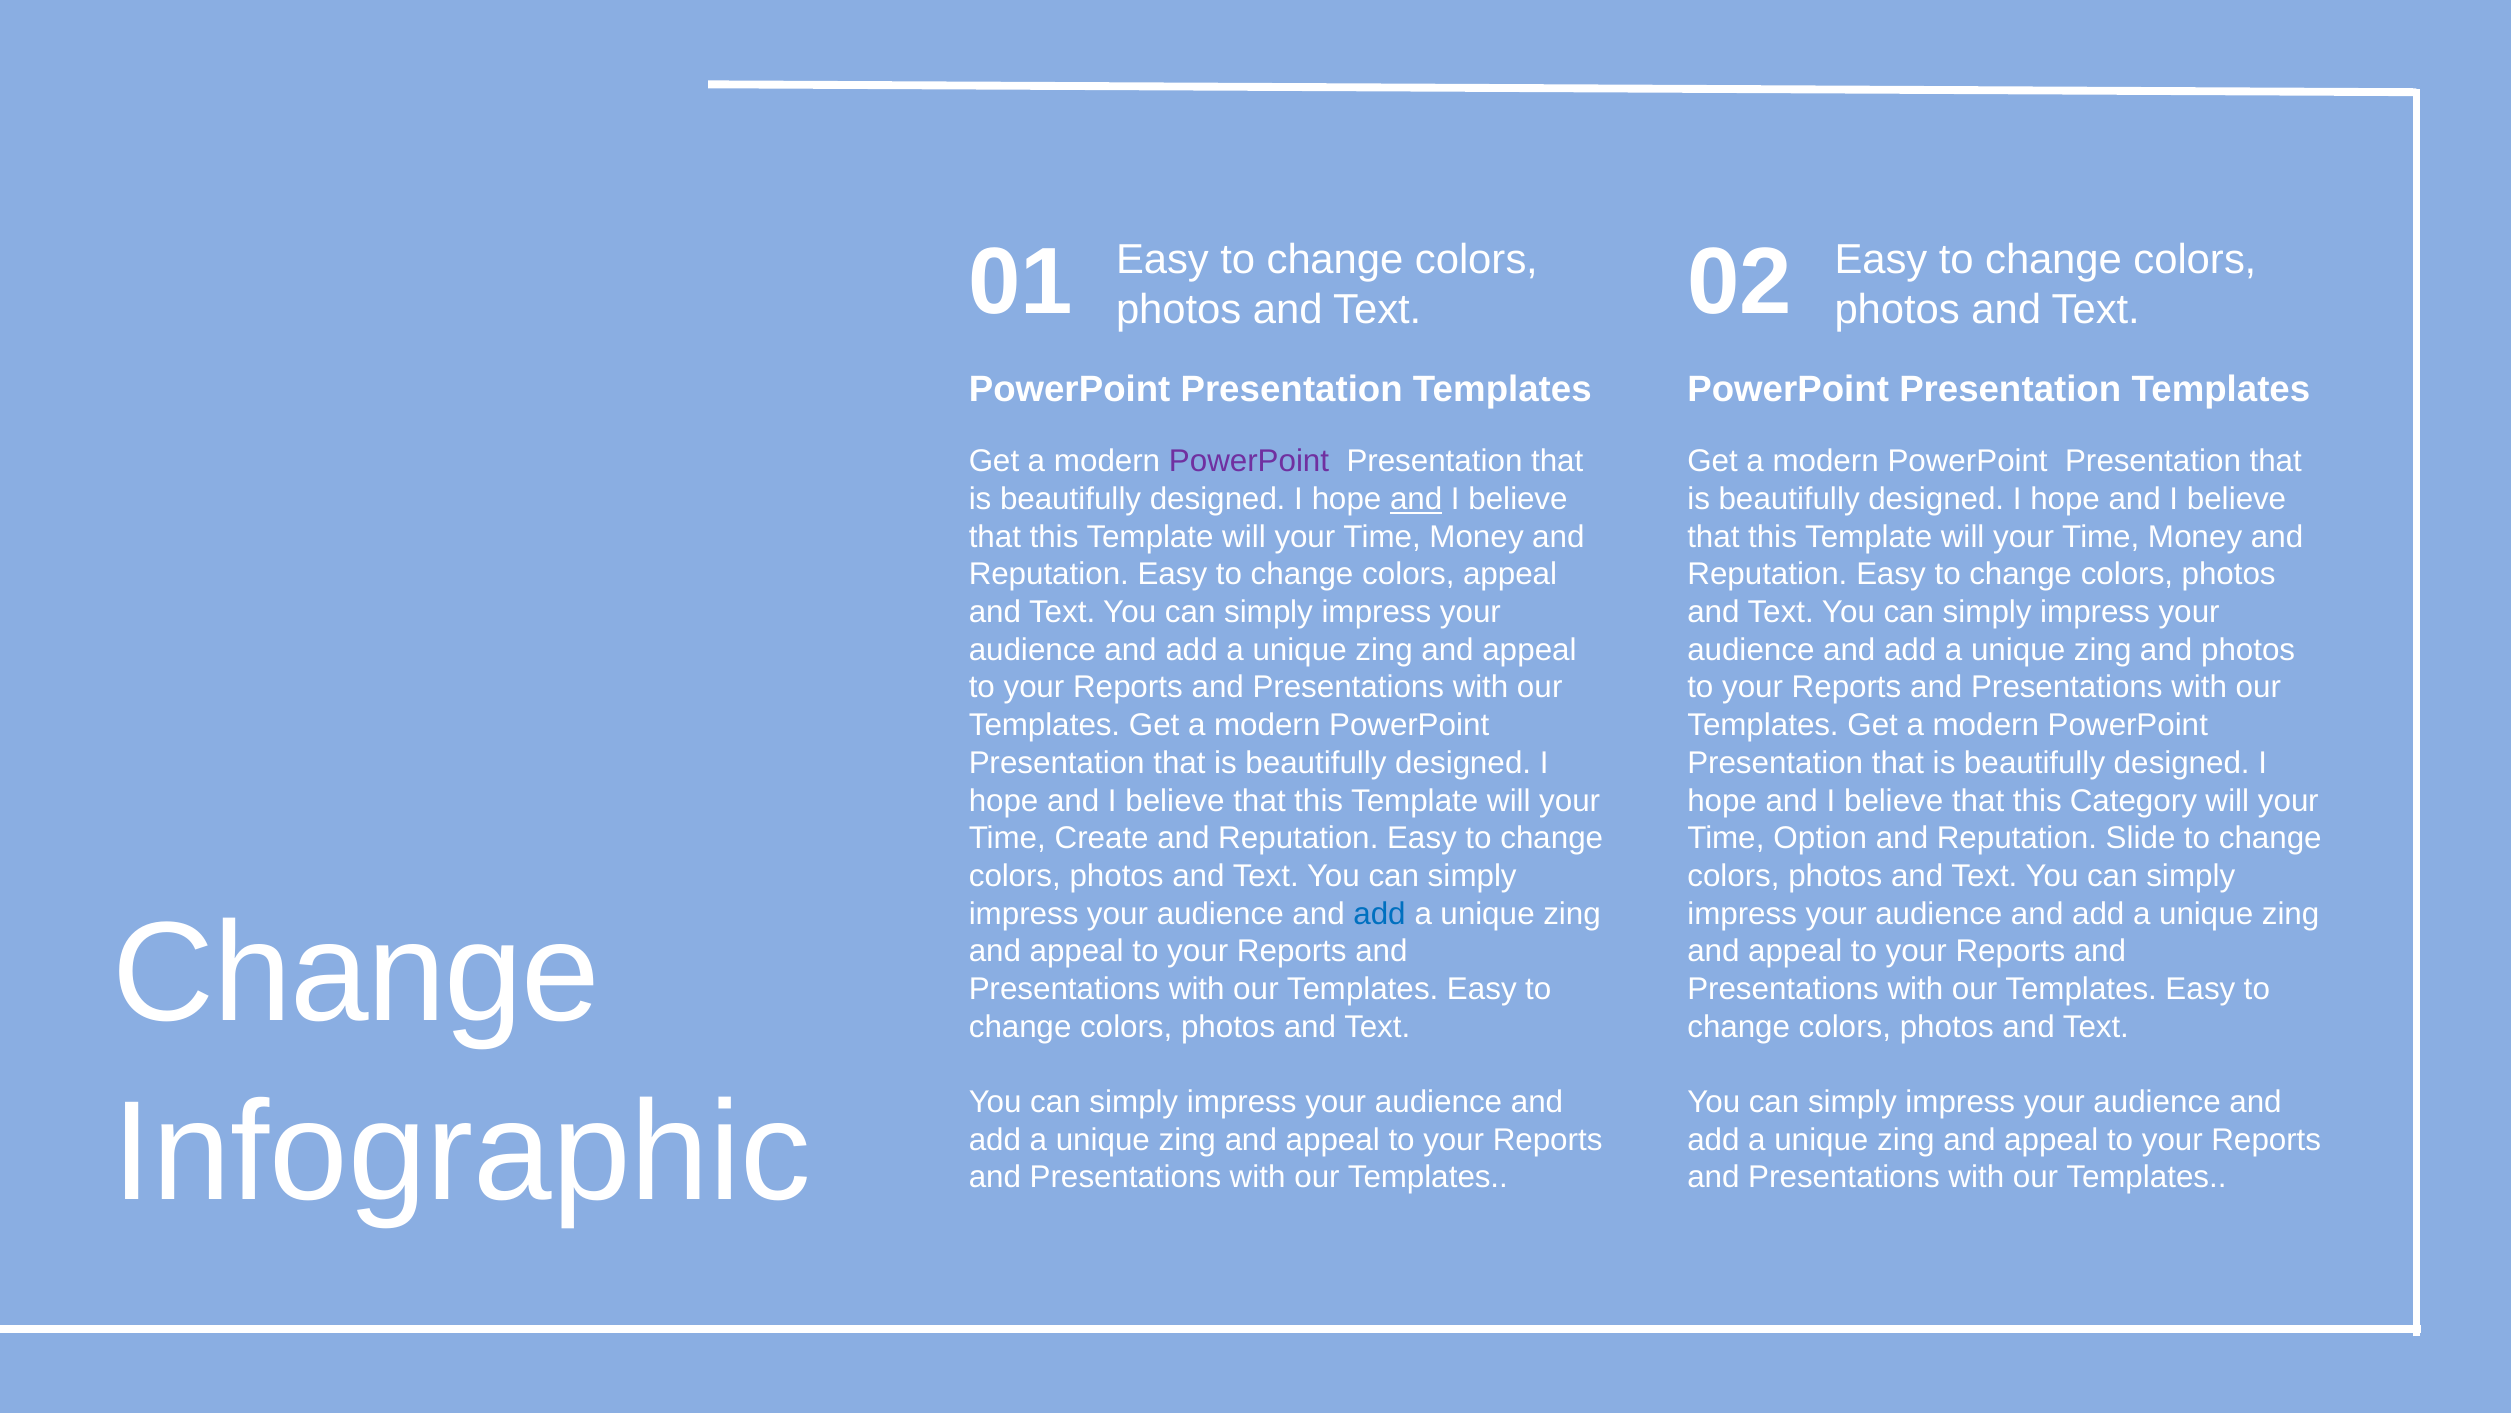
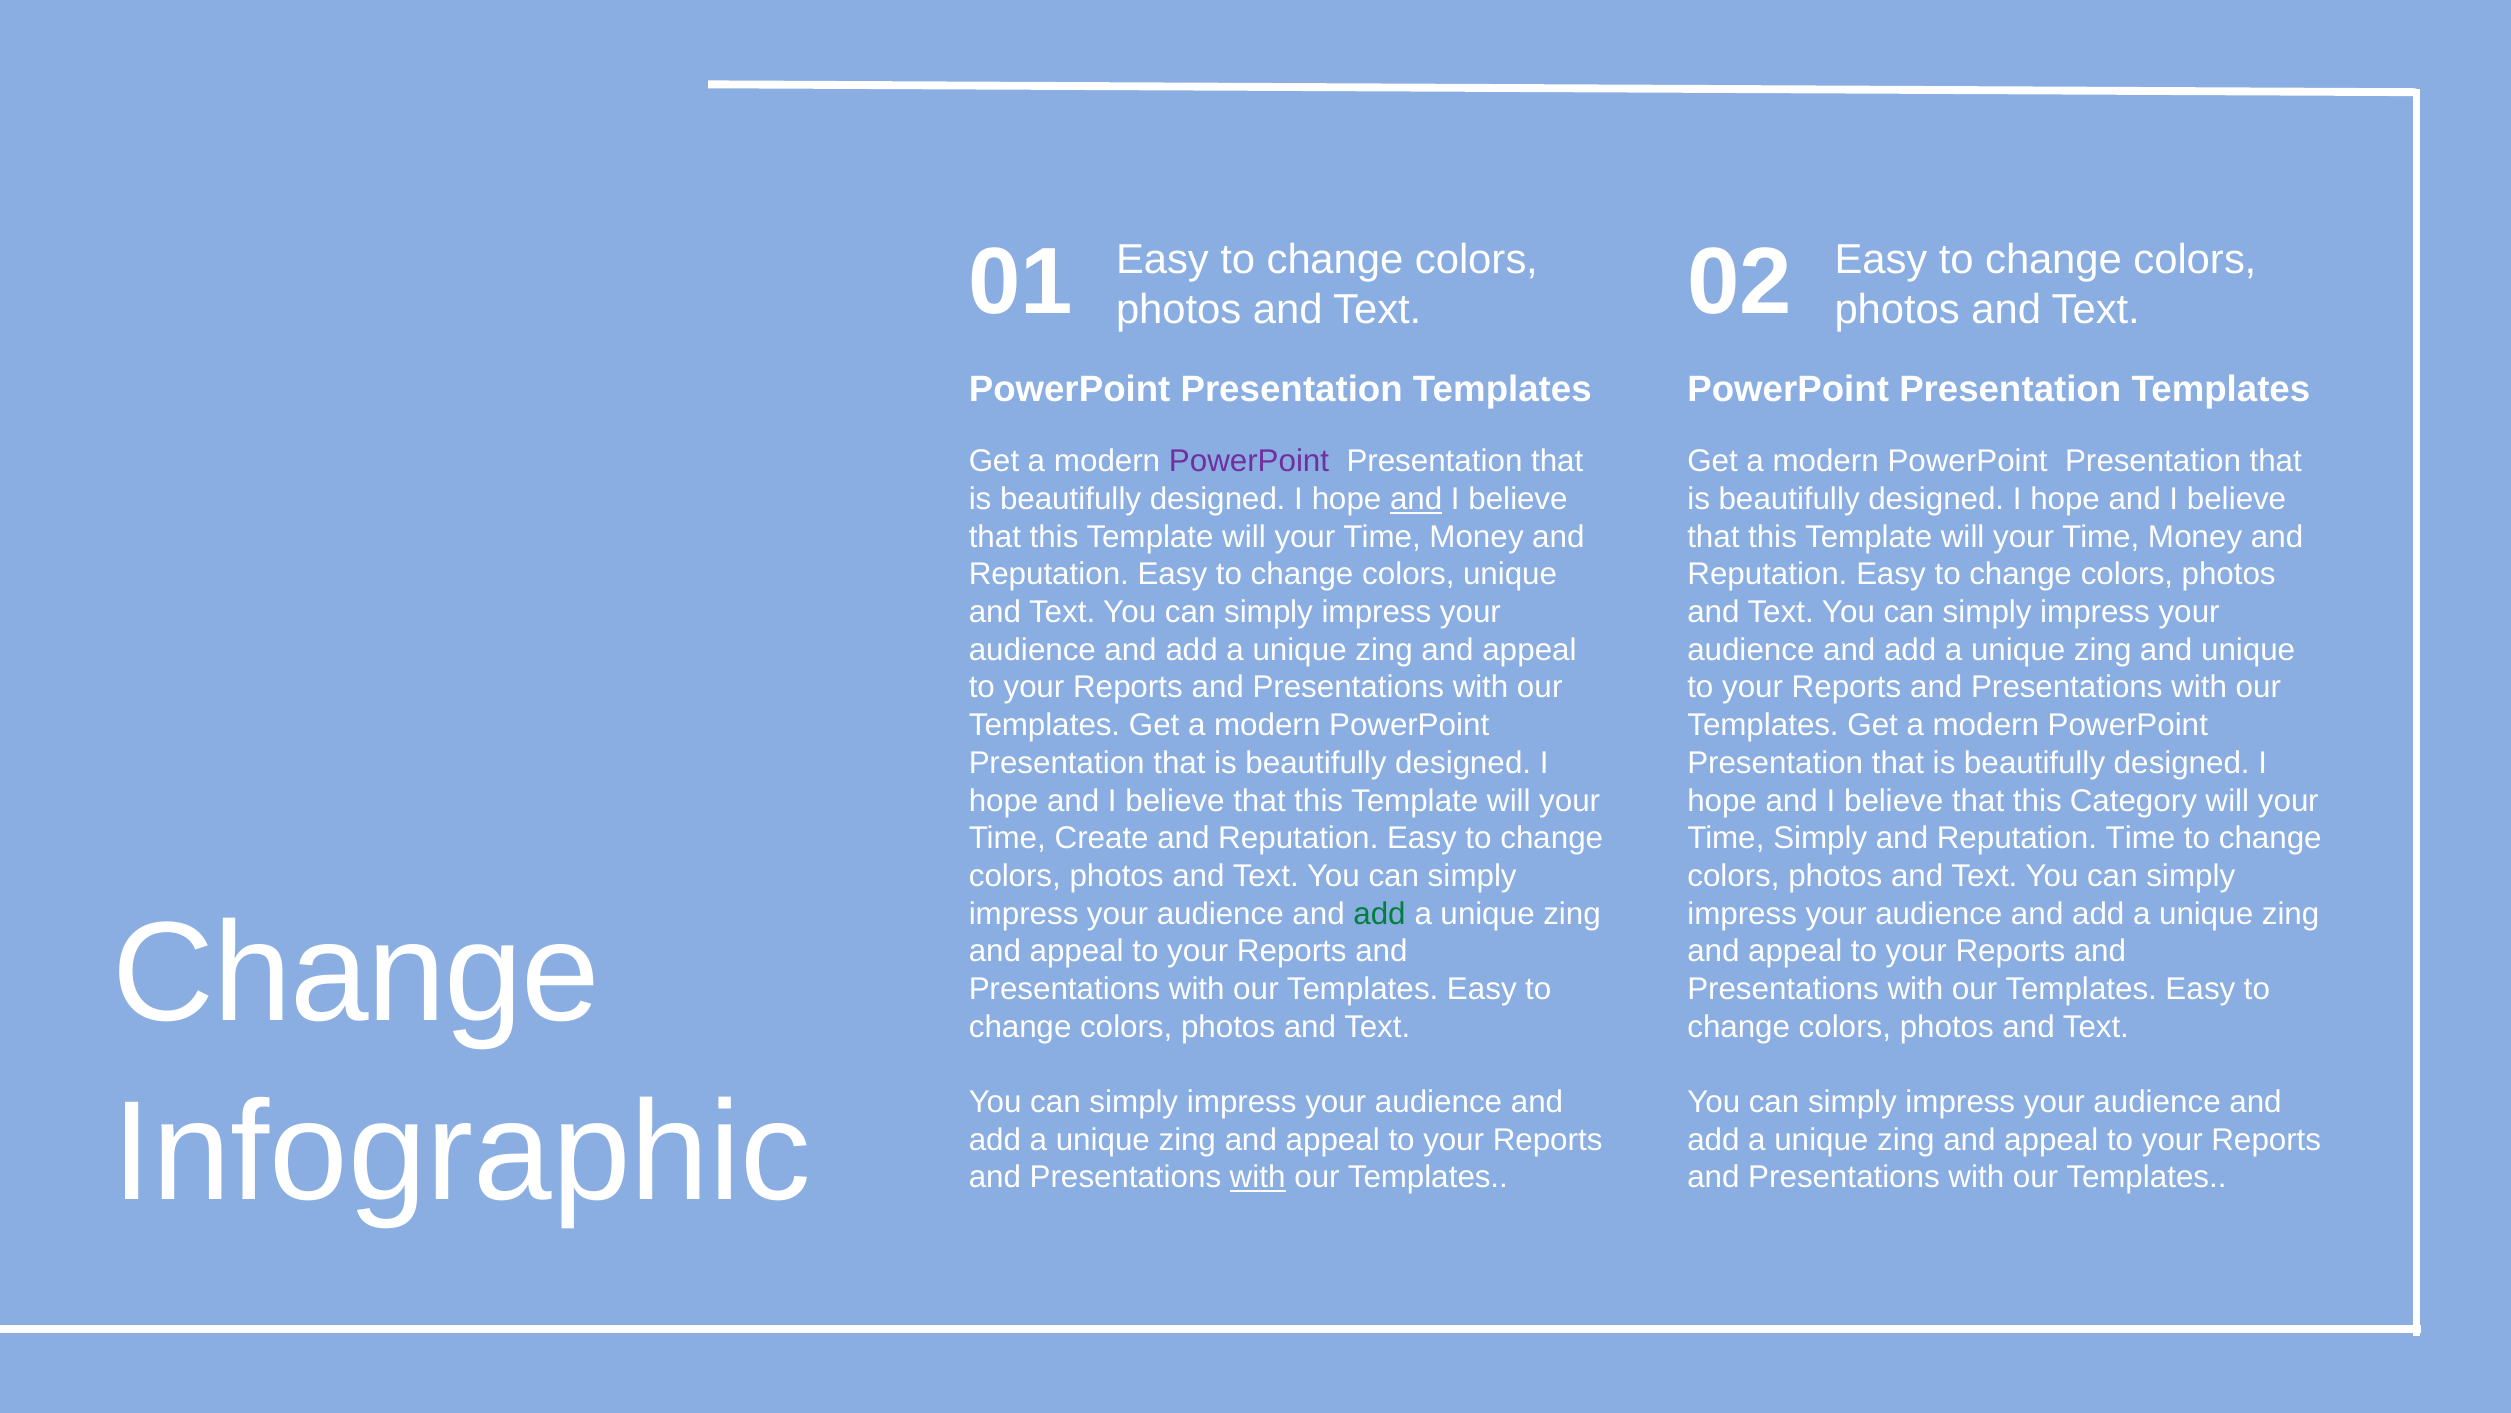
colors appeal: appeal -> unique (1510, 574)
and photos: photos -> unique (2248, 650)
Time Option: Option -> Simply (1820, 838)
Reputation Slide: Slide -> Time (2141, 838)
add colour: blue -> green (1380, 913)
with underline: none -> present (1258, 1177)
